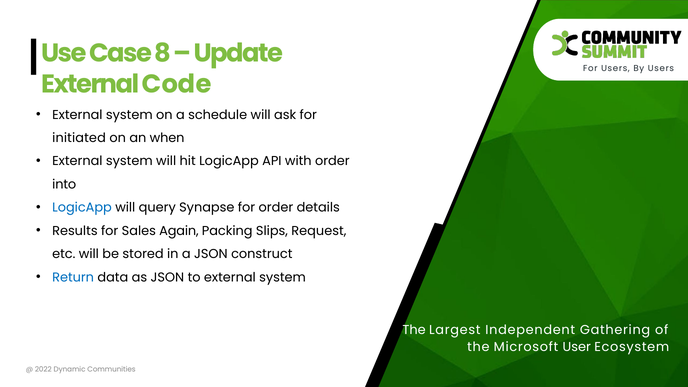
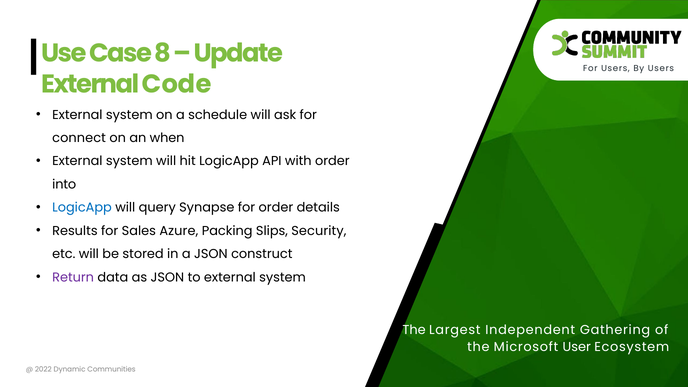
initiated: initiated -> connect (79, 138)
Again: Again -> Azure (179, 231)
Request: Request -> Security (319, 231)
Return colour: blue -> purple (73, 277)
